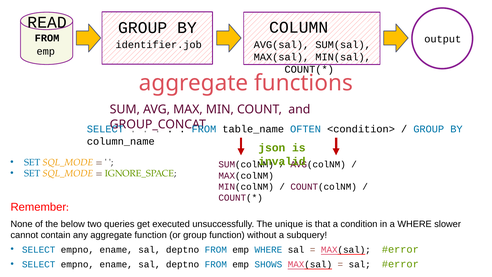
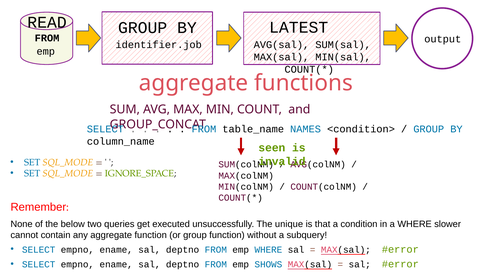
COLUMN: COLUMN -> LATEST (299, 28)
OFTEN: OFTEN -> NAMES (306, 129)
json: json -> seen (272, 148)
